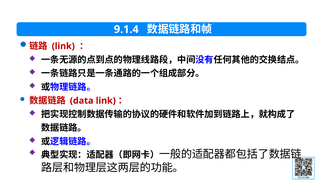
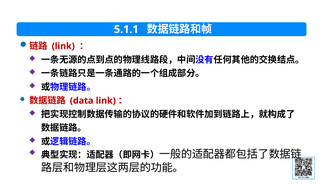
9.1.4: 9.1.4 -> 5.1.1 (126, 29)
